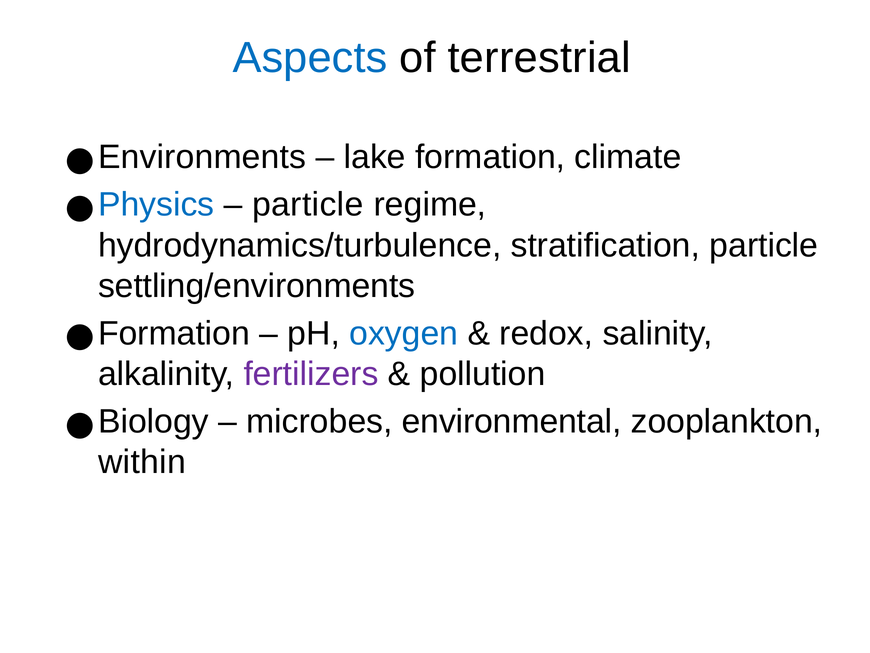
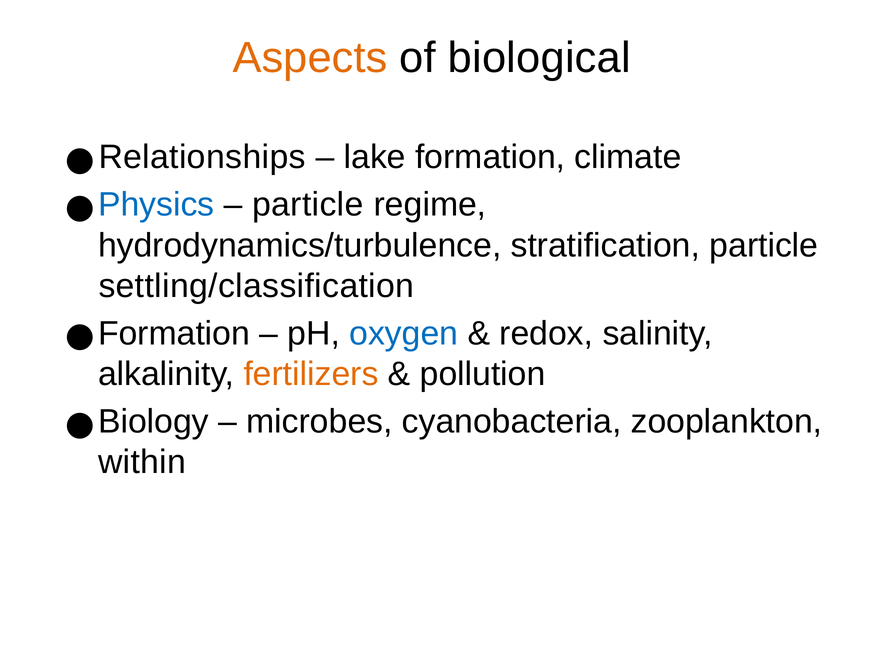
Aspects colour: blue -> orange (310, 58)
terrestrial: terrestrial -> biological (539, 58)
Environments: Environments -> Relationships (202, 157)
settling/environments: settling/environments -> settling/classification (256, 286)
fertilizers colour: purple -> orange (311, 374)
environmental: environmental -> cyanobacteria (512, 421)
